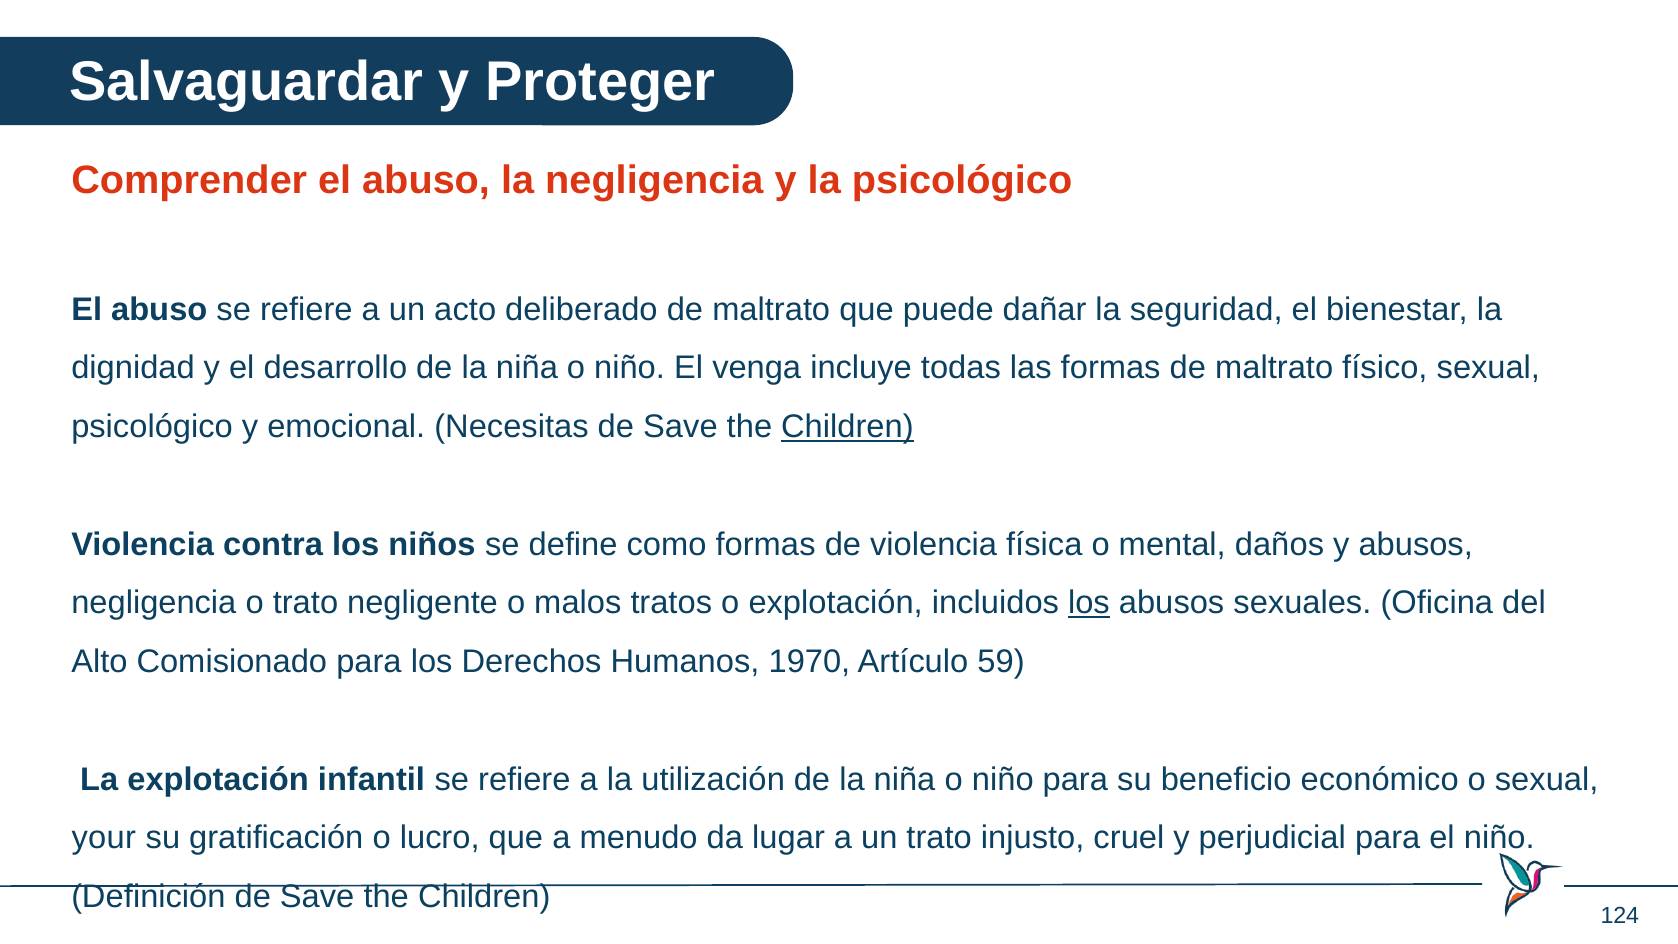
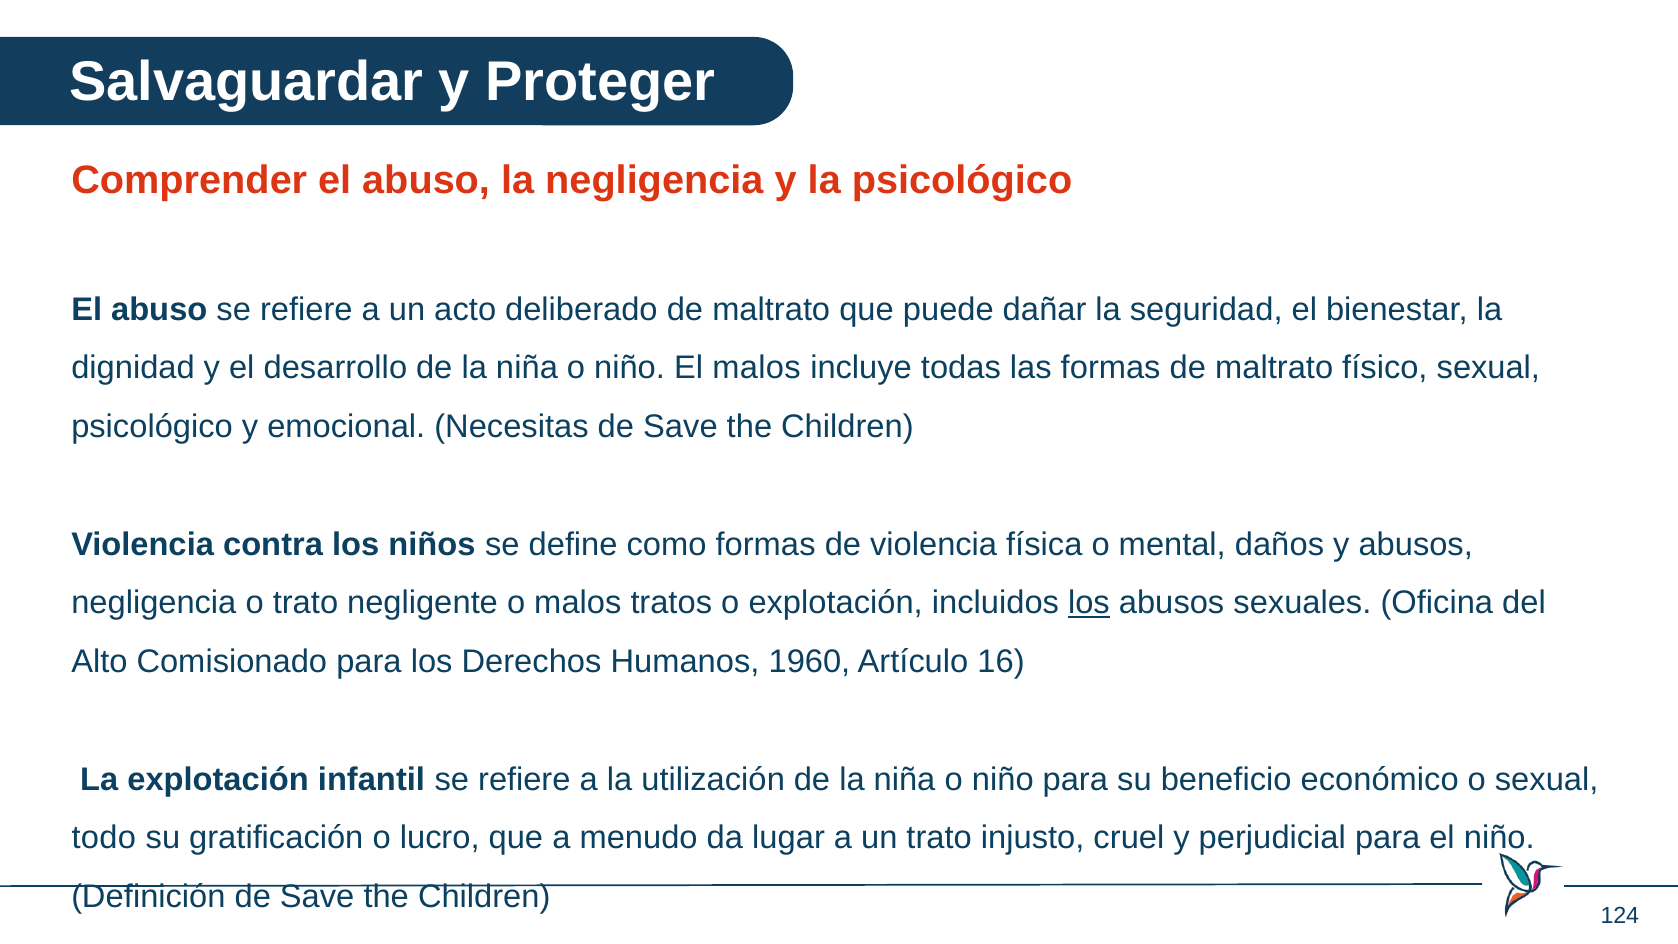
El venga: venga -> malos (757, 368)
Children underline: present -> none (847, 427)
1970: 1970 -> 1960 (809, 662)
59: 59 -> 16 (1001, 662)
your: your -> todo (104, 838)
